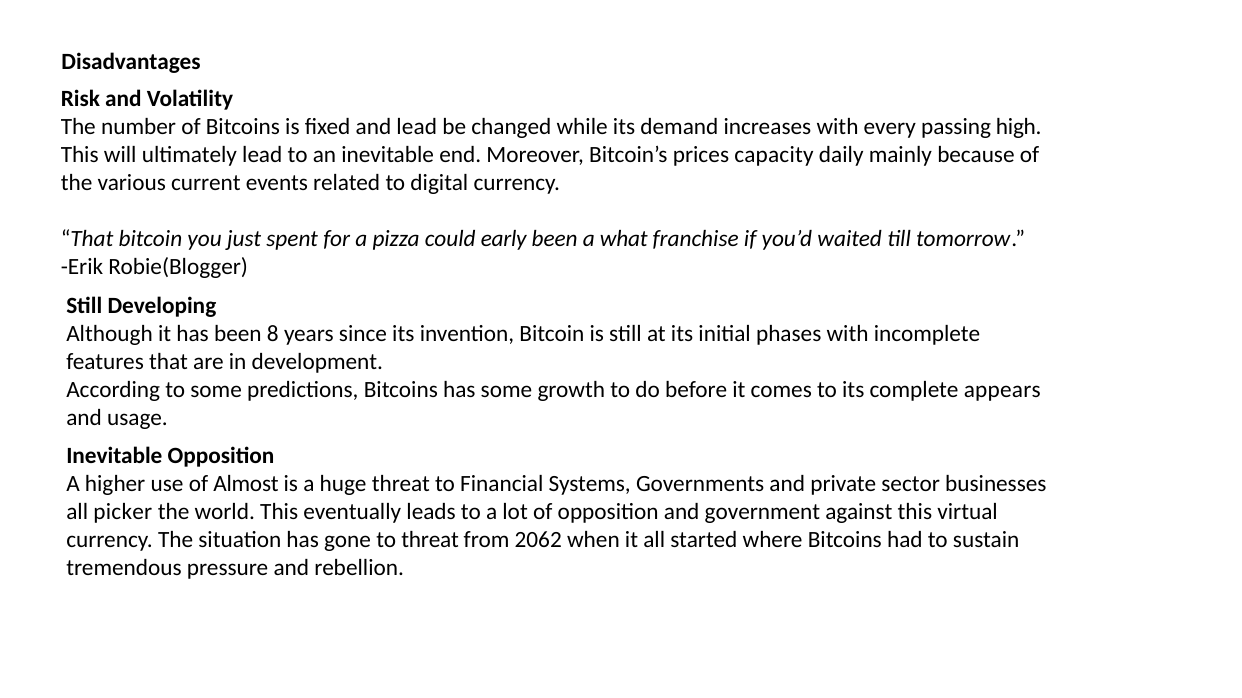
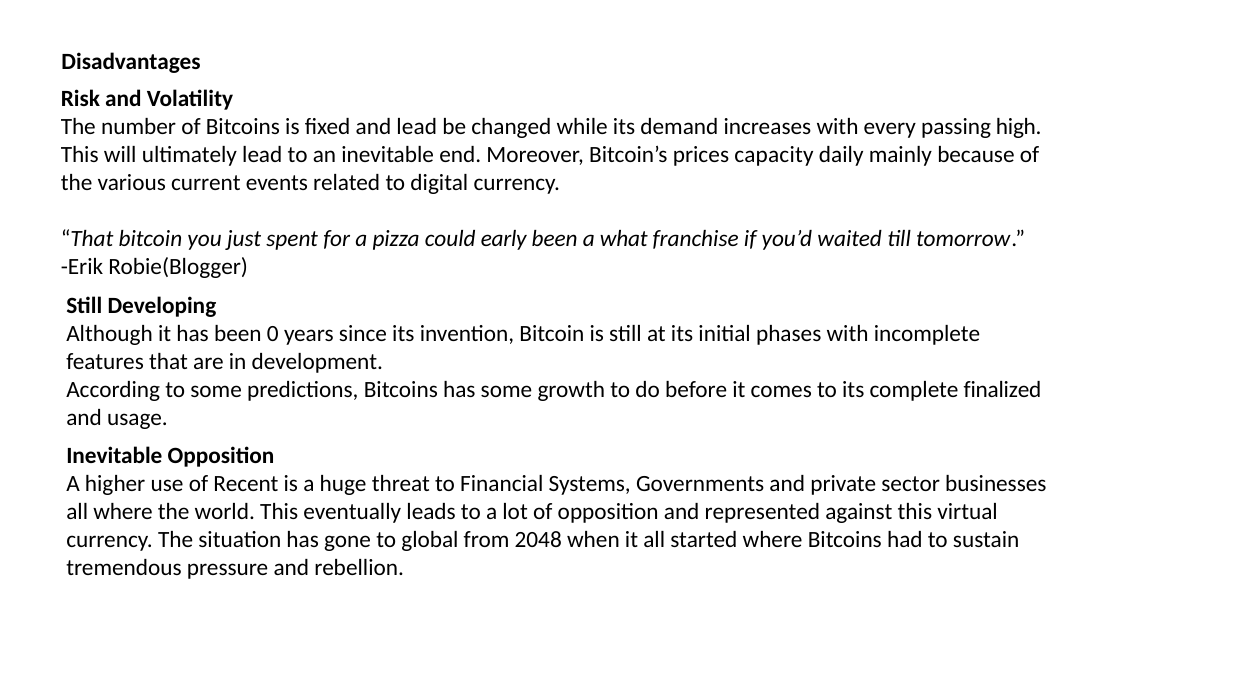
8: 8 -> 0 (273, 334)
appears: appears -> finalized (1003, 390)
Almost: Almost -> Recent (246, 484)
all picker: picker -> where (123, 512)
government: government -> represented (762, 512)
to threat: threat -> global (430, 540)
2062: 2062 -> 2048 (538, 540)
